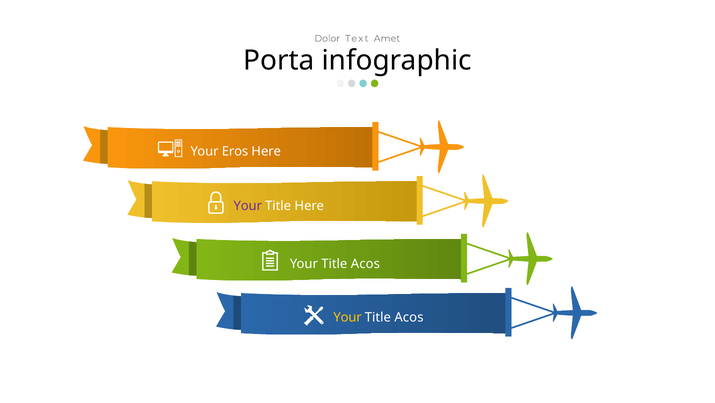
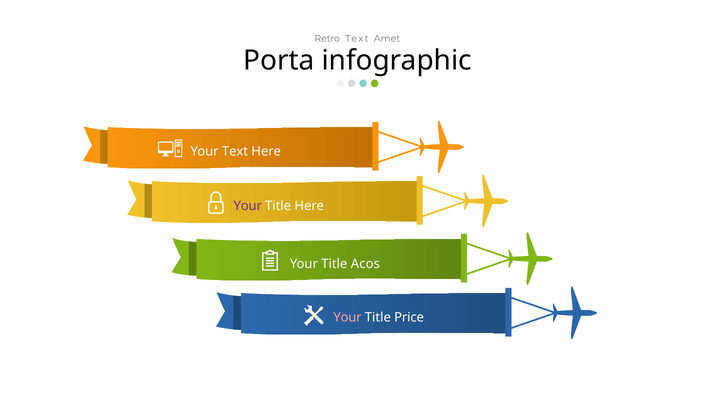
Dolor: Dolor -> Retro (327, 38)
Your Eros: Eros -> Text (235, 151)
Your colour: yellow -> pink (348, 317)
Acos: Acos -> Price (409, 317)
